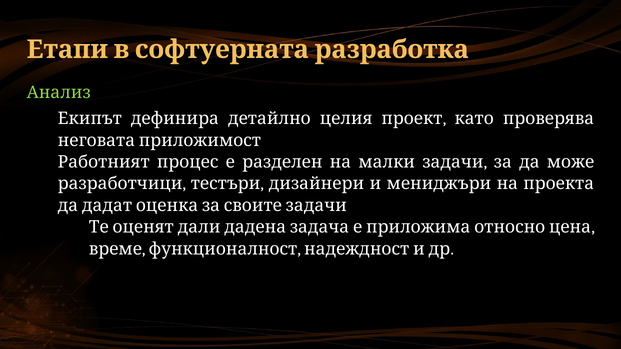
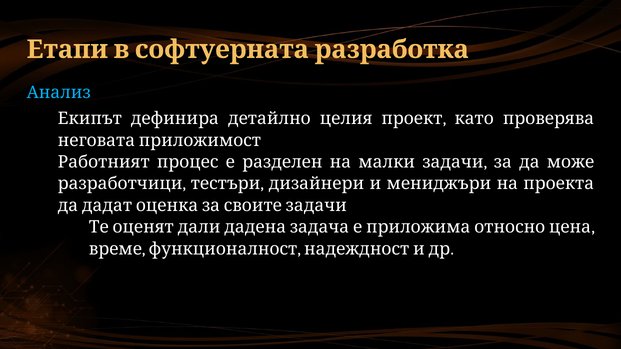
Анализ colour: light green -> light blue (59, 93)
